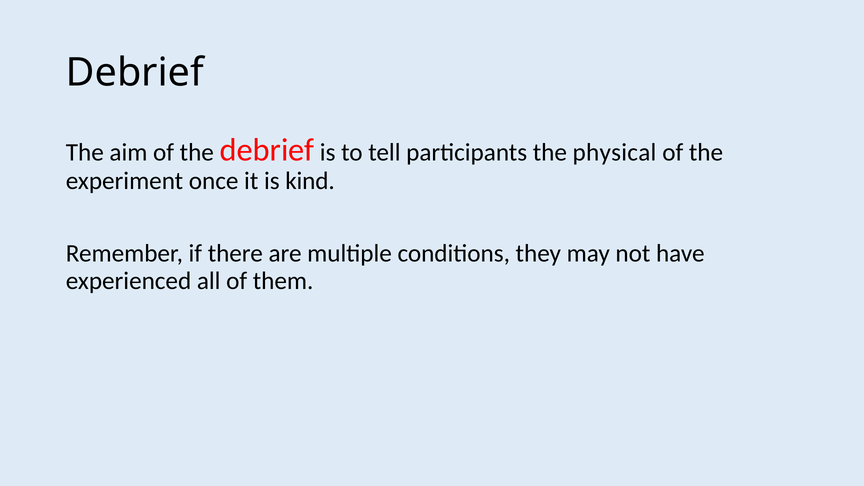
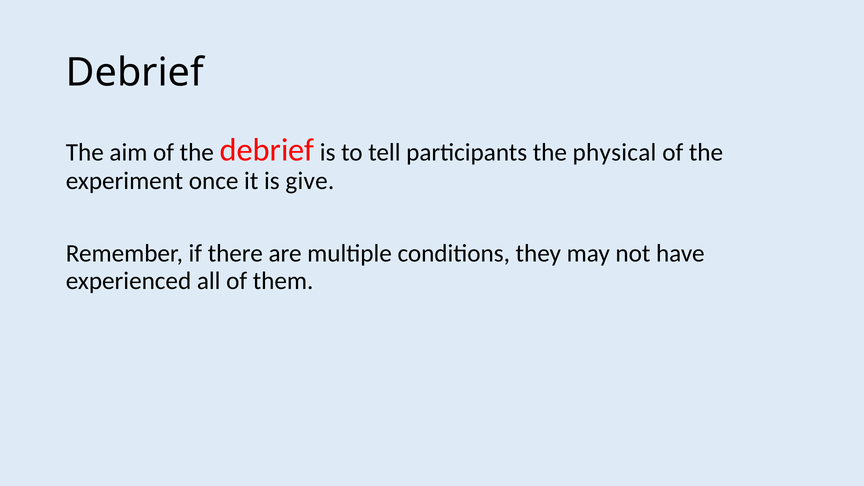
kind: kind -> give (310, 181)
